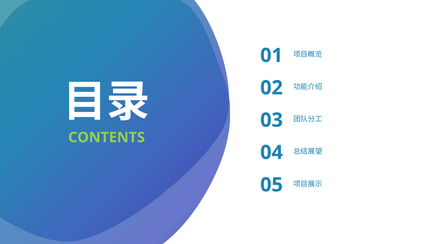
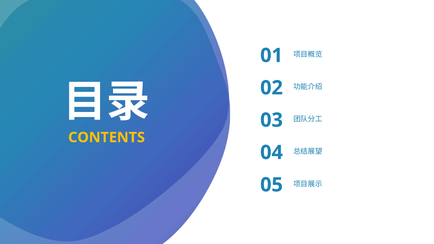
CONTENTS colour: light green -> yellow (107, 138)
